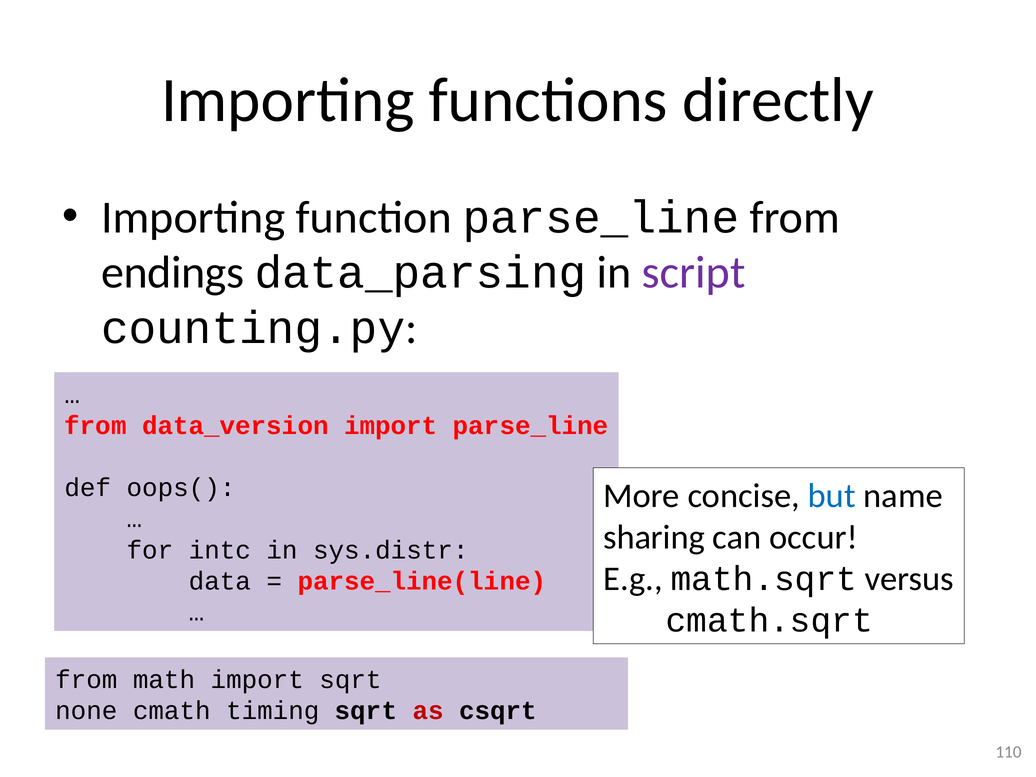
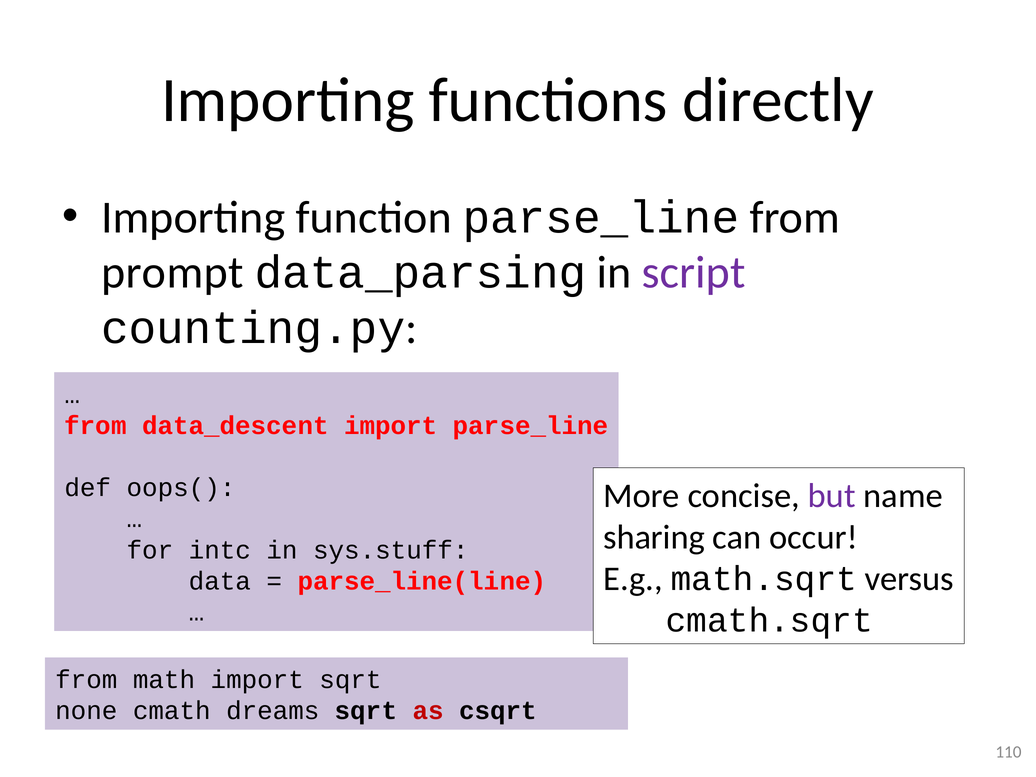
endings: endings -> prompt (172, 273)
data_version: data_version -> data_descent (235, 426)
but colour: blue -> purple (832, 496)
sys.distr: sys.distr -> sys.stuff (391, 550)
timing: timing -> dreams (273, 711)
